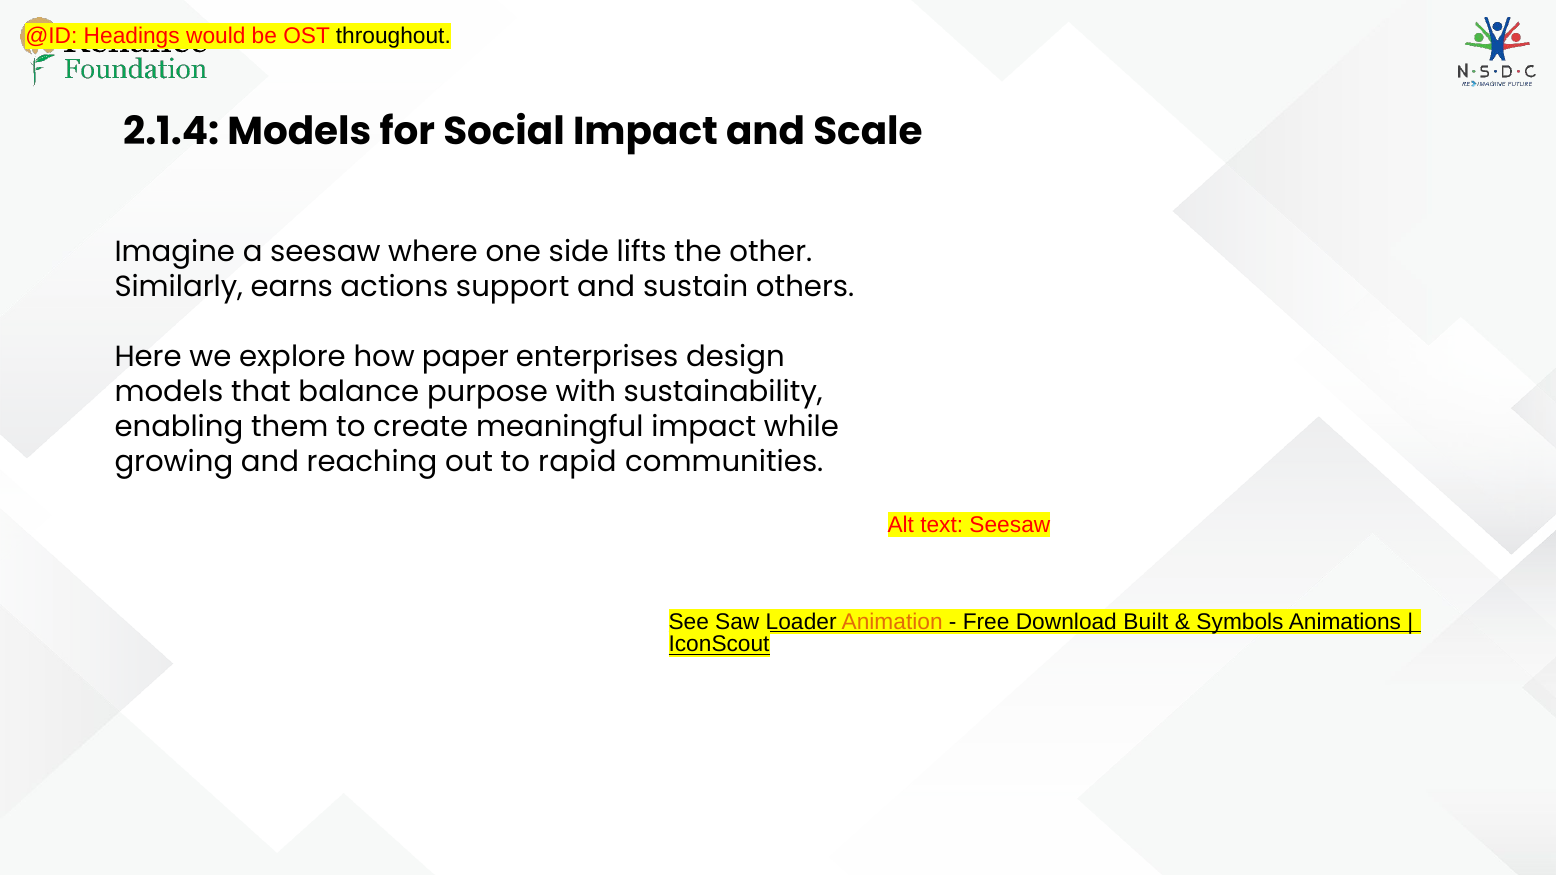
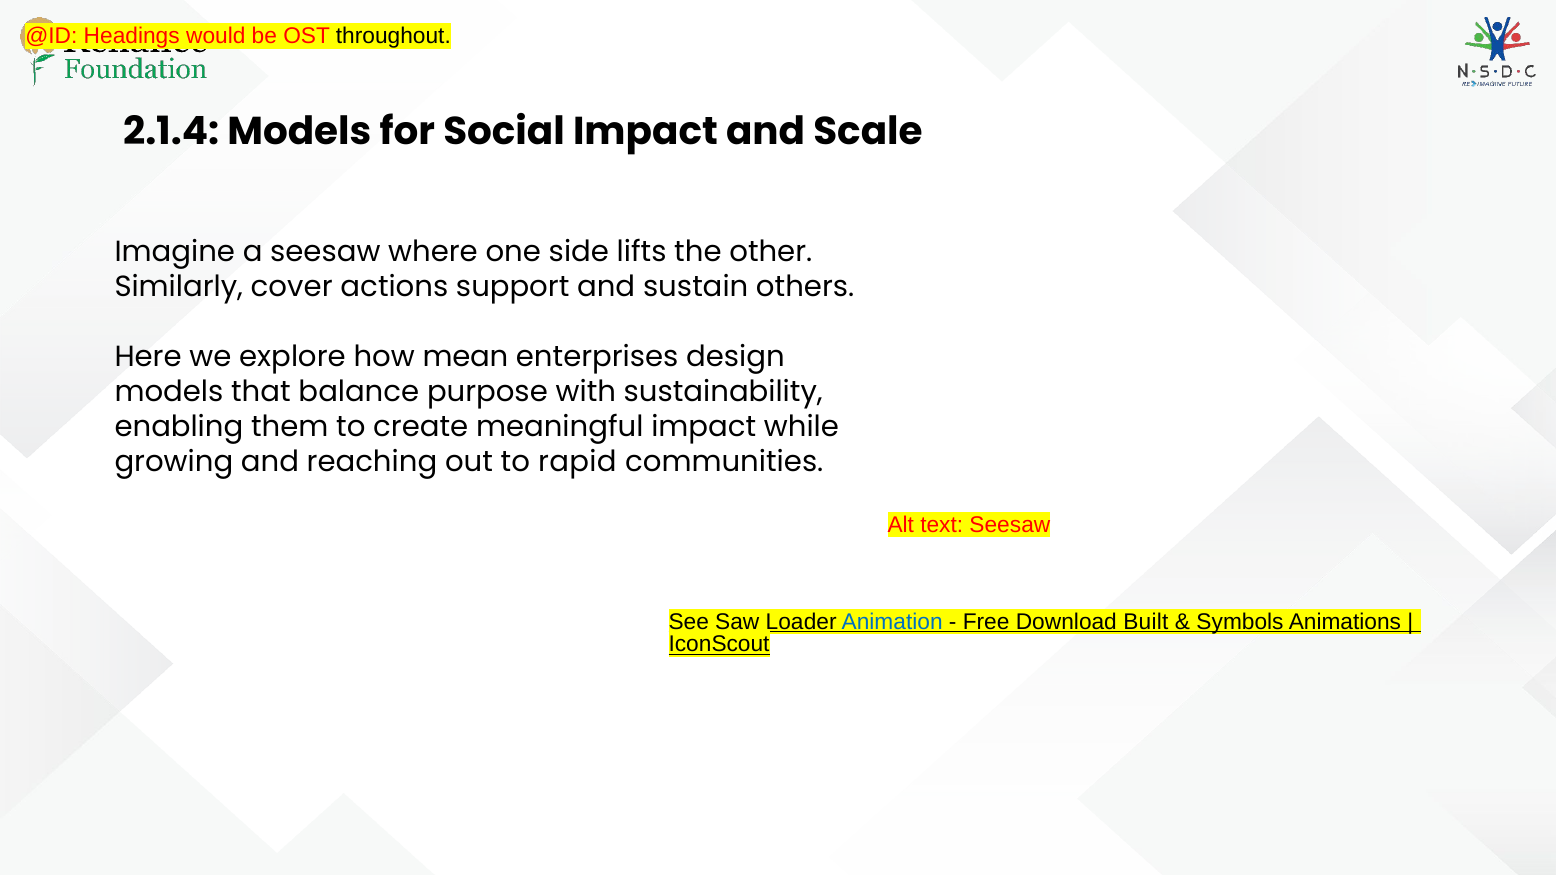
earns: earns -> cover (292, 287)
paper: paper -> mean (465, 357)
Animation colour: orange -> blue (892, 622)
